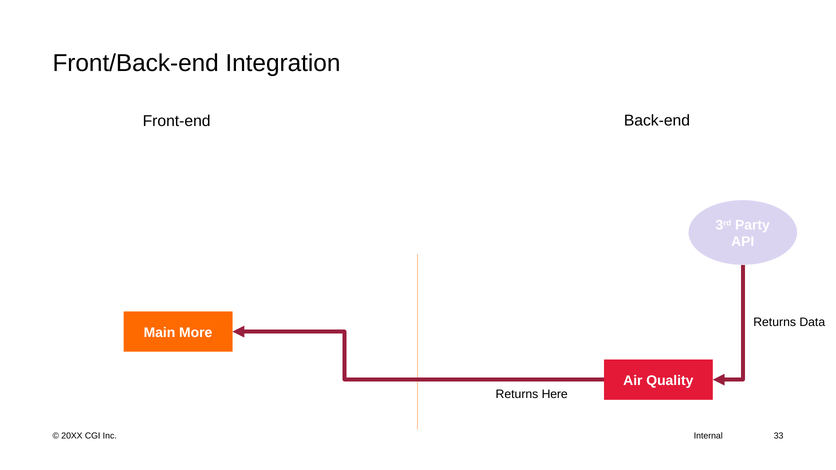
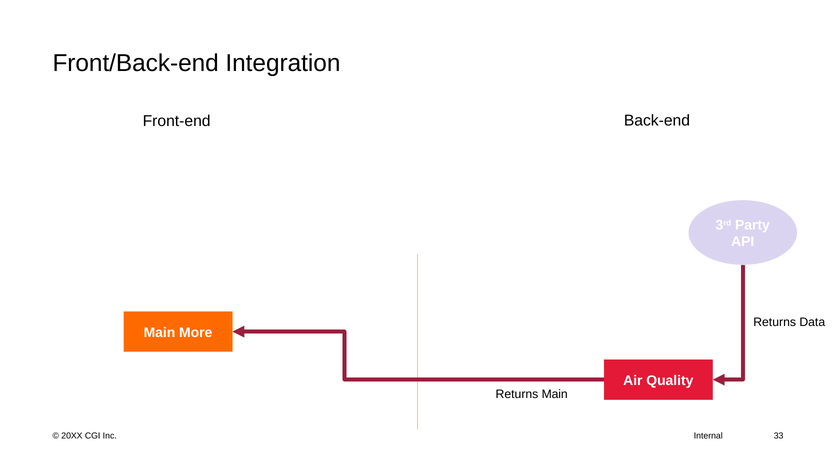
Returns Here: Here -> Main (555, 395)
